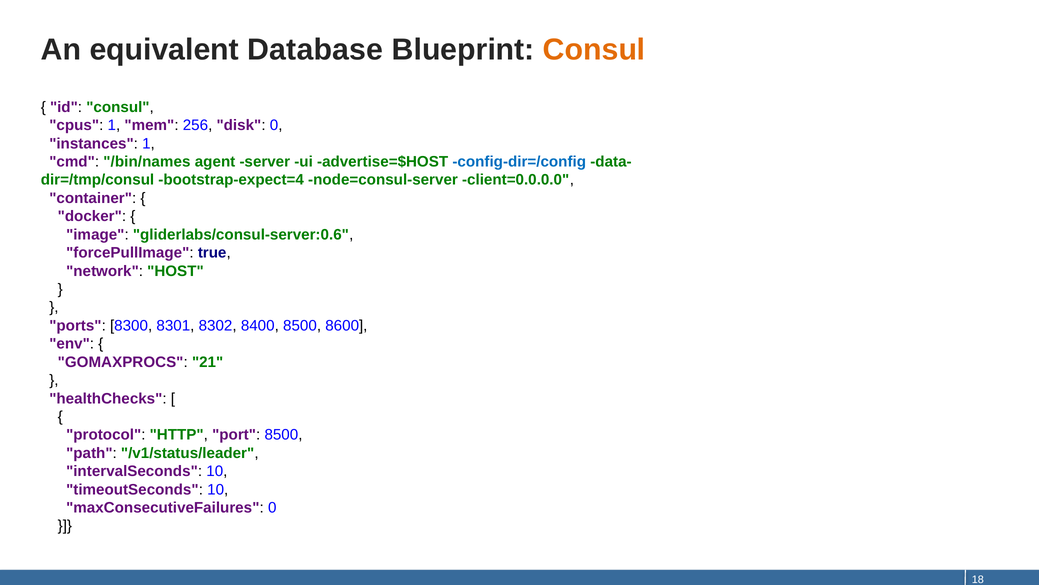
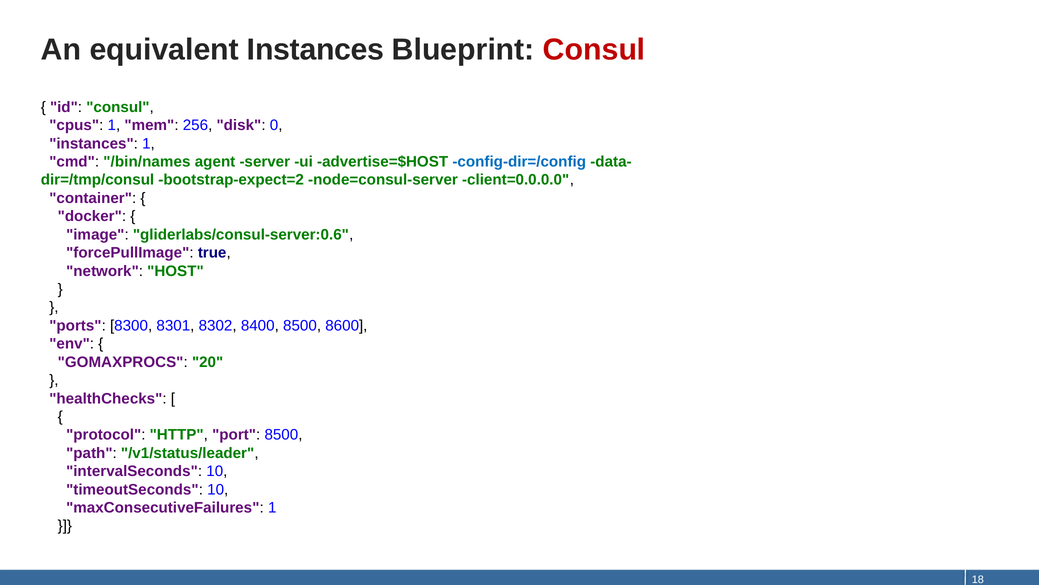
equivalent Database: Database -> Instances (316, 50)
Consul colour: orange -> red (594, 50)
bootstrap-expect=4: bootstrap-expect=4 -> bootstrap-expect=2 (231, 180)
21: 21 -> 20 (208, 362)
maxConsecutiveFailures 0: 0 -> 1 (272, 507)
